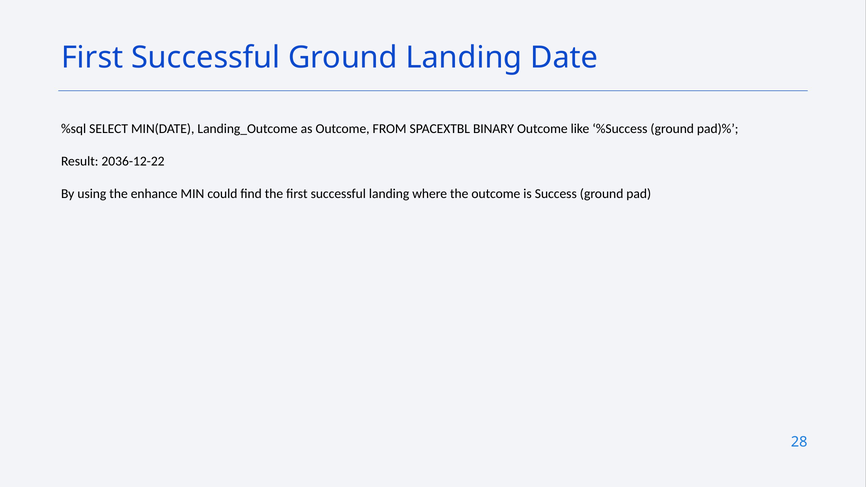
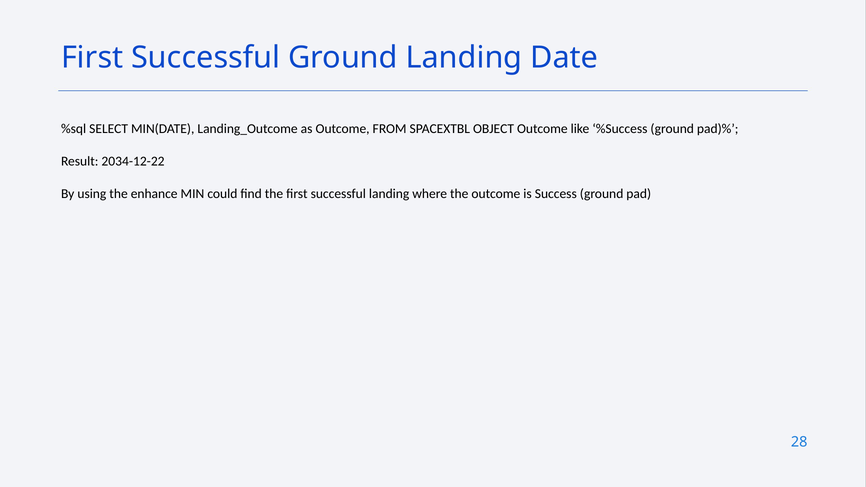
BINARY: BINARY -> OBJECT (494, 129)
2036-12-22: 2036-12-22 -> 2034-12-22 (133, 161)
